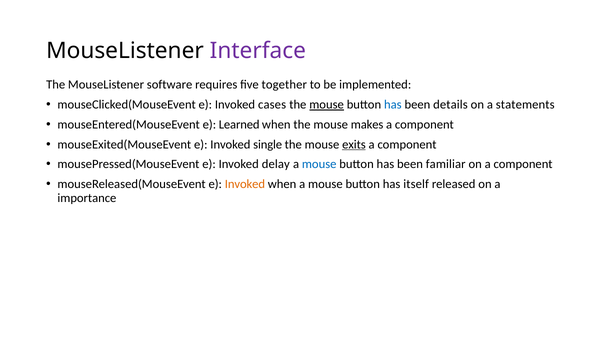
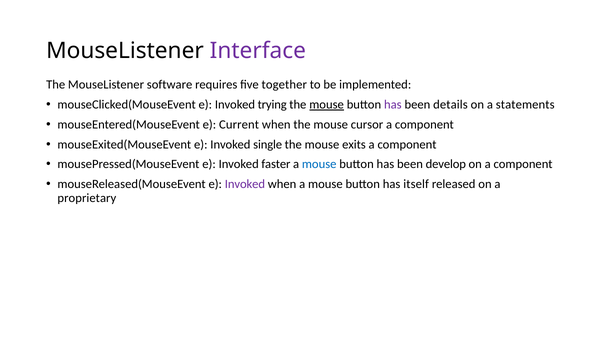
cases: cases -> trying (272, 105)
has colour: blue -> purple (393, 105)
Learned: Learned -> Current (239, 125)
makes: makes -> cursor (367, 125)
exits underline: present -> none (354, 145)
delay: delay -> faster (276, 164)
familiar: familiar -> develop (446, 164)
Invoked colour: orange -> purple (245, 184)
importance: importance -> proprietary (87, 198)
